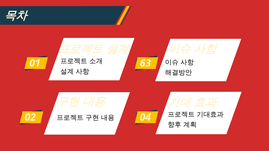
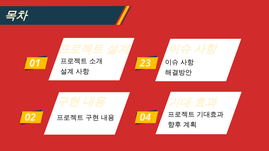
63: 63 -> 23 (145, 63)
